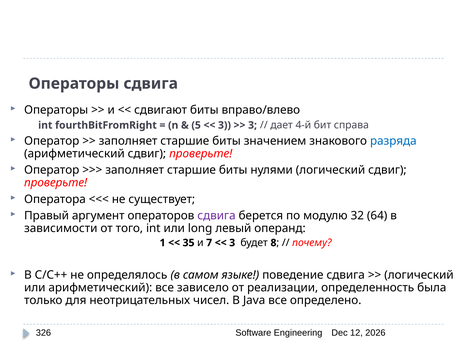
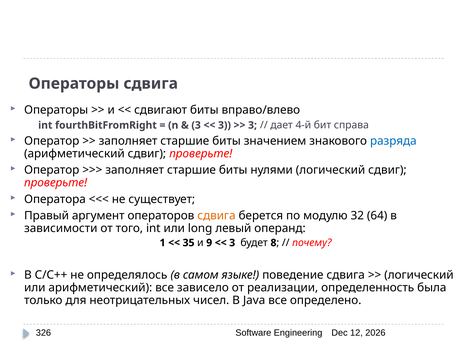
5: 5 -> 3 (196, 125)
сдвига colour: purple -> orange (216, 216)
7: 7 -> 9 (209, 243)
